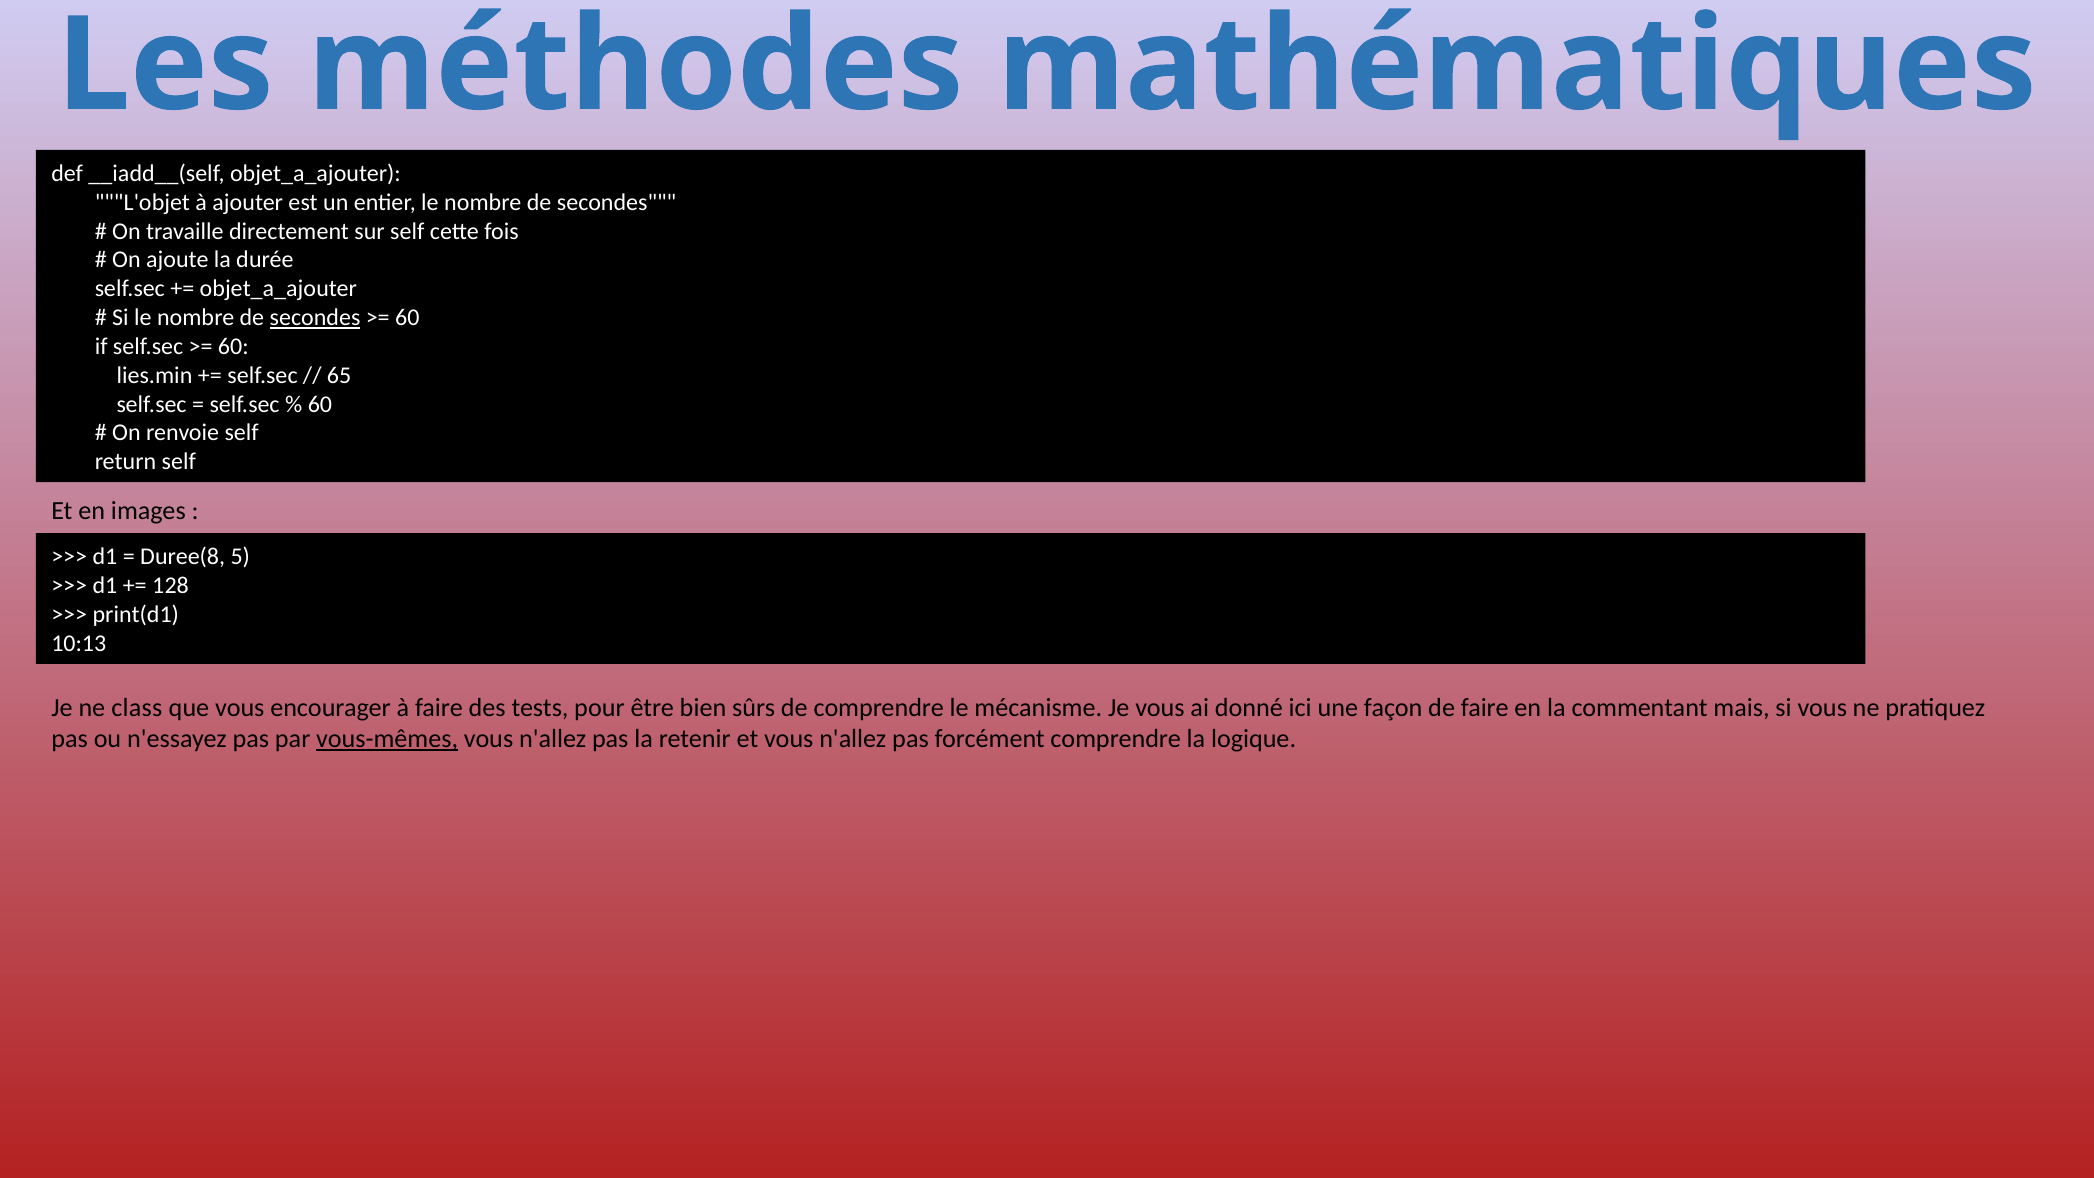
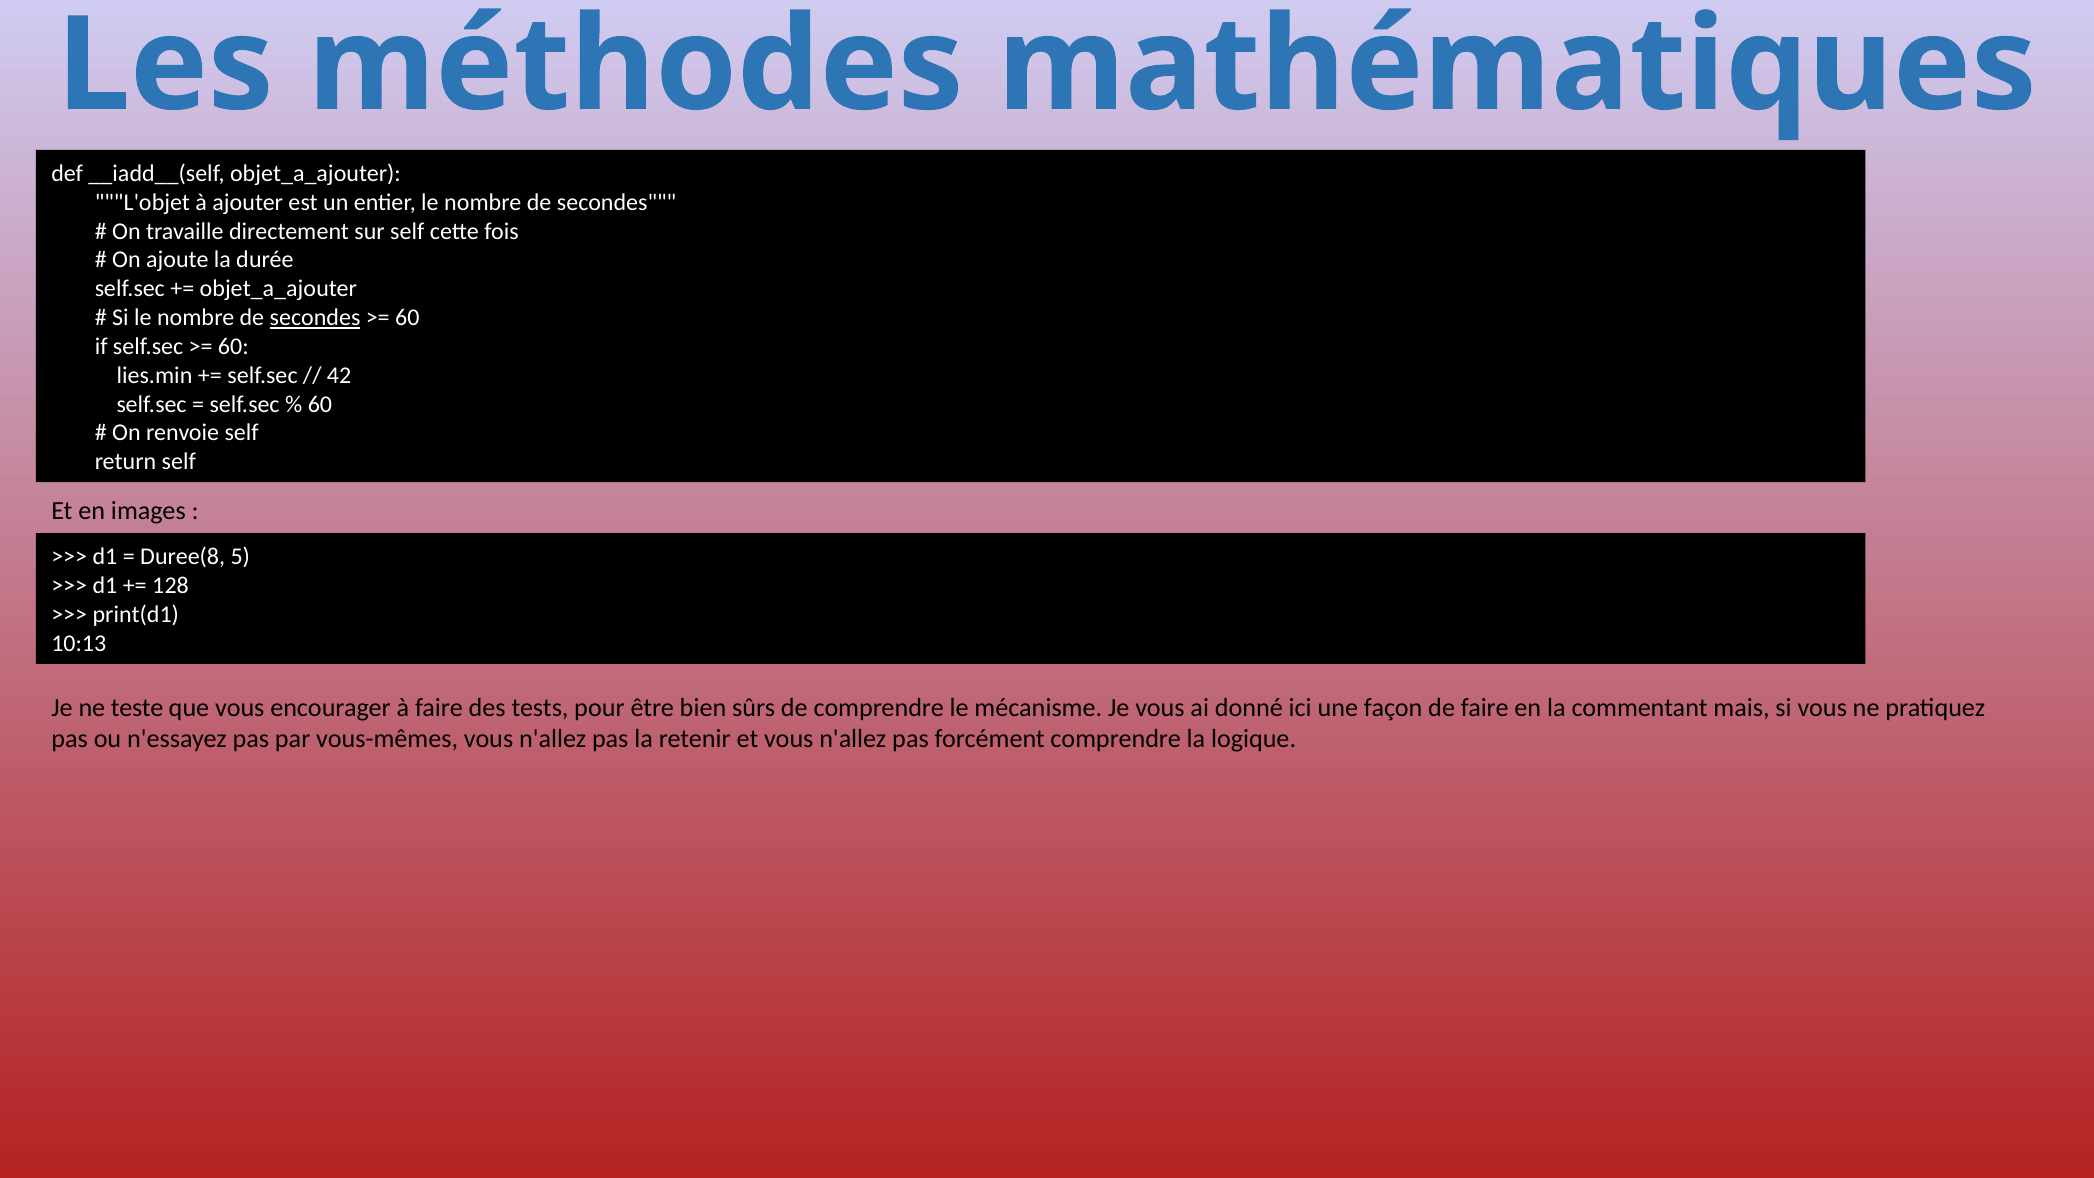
65: 65 -> 42 (339, 375)
class: class -> teste (137, 707)
vous-mêmes underline: present -> none (387, 739)
